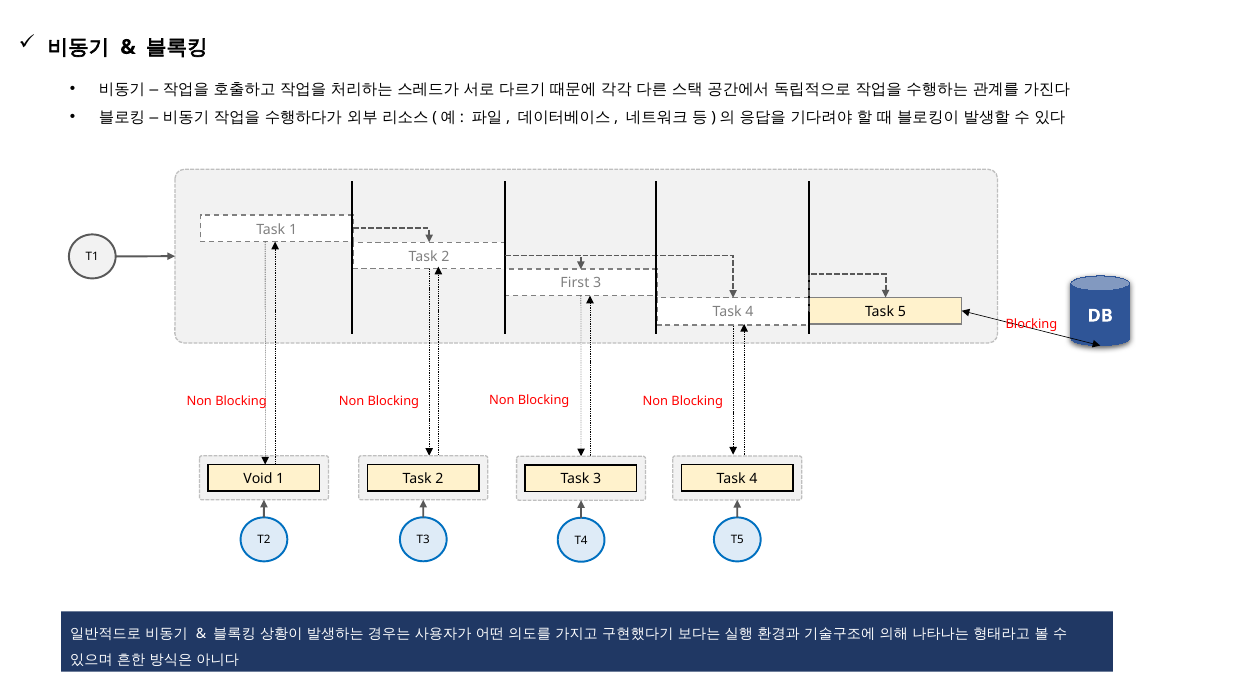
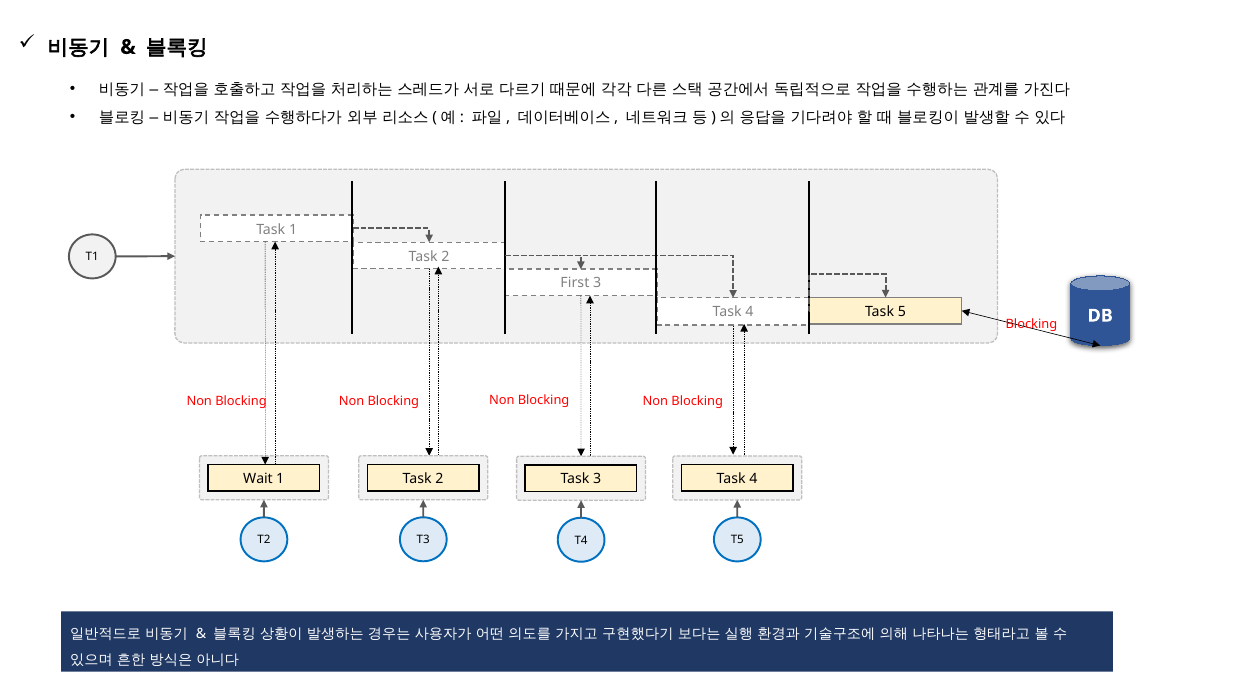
Void: Void -> Wait (258, 479)
